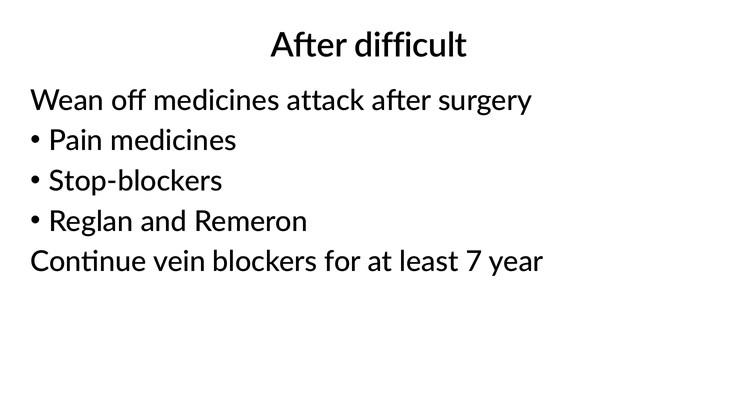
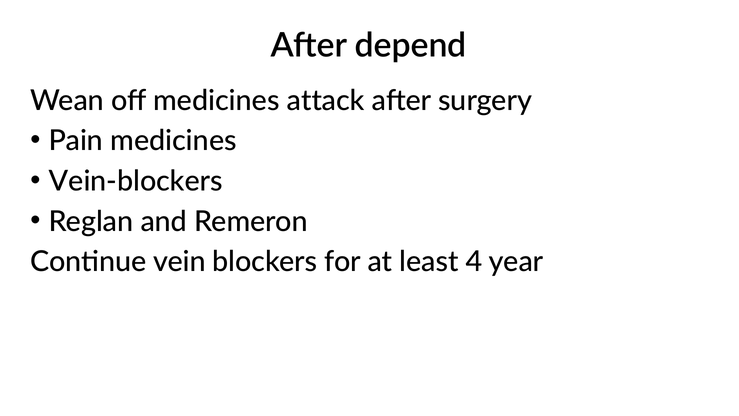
difficult: difficult -> depend (411, 46)
Stop-blockers: Stop-blockers -> Vein-blockers (136, 181)
7: 7 -> 4 (474, 262)
